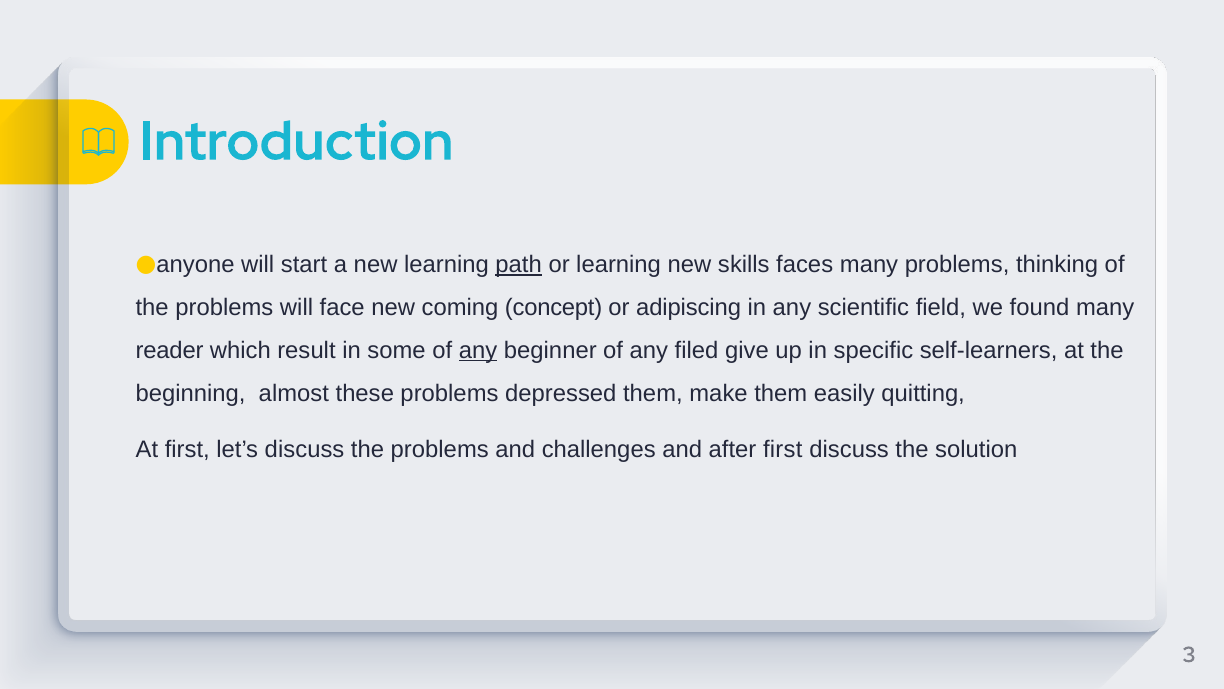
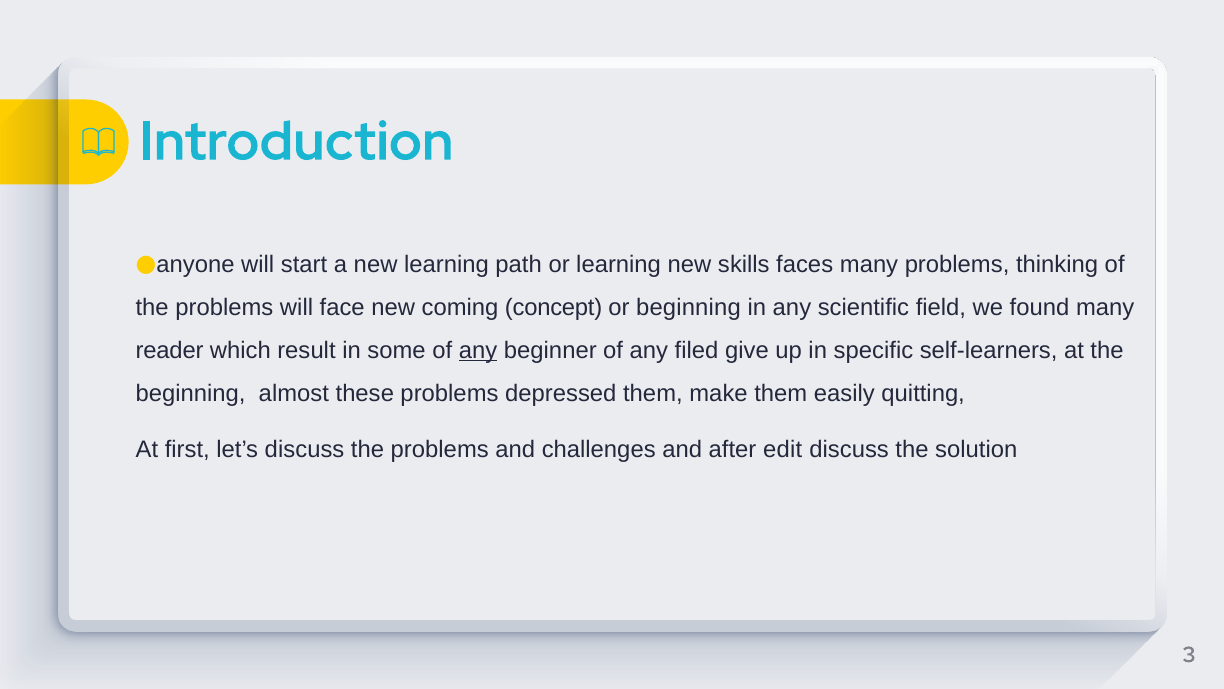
path underline: present -> none (519, 264)
or adipiscing: adipiscing -> beginning (688, 307)
after first: first -> edit (783, 449)
